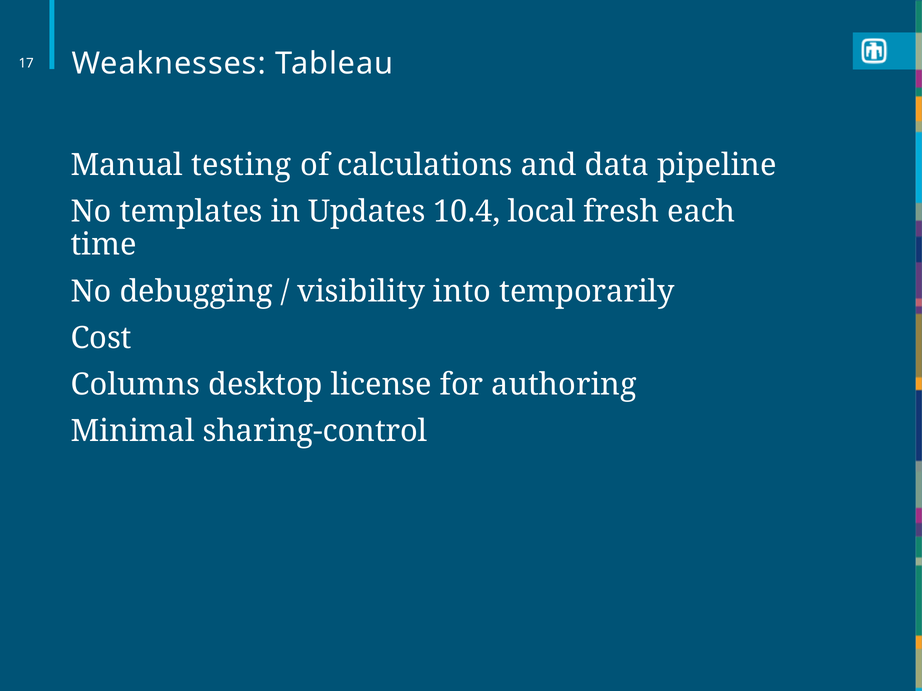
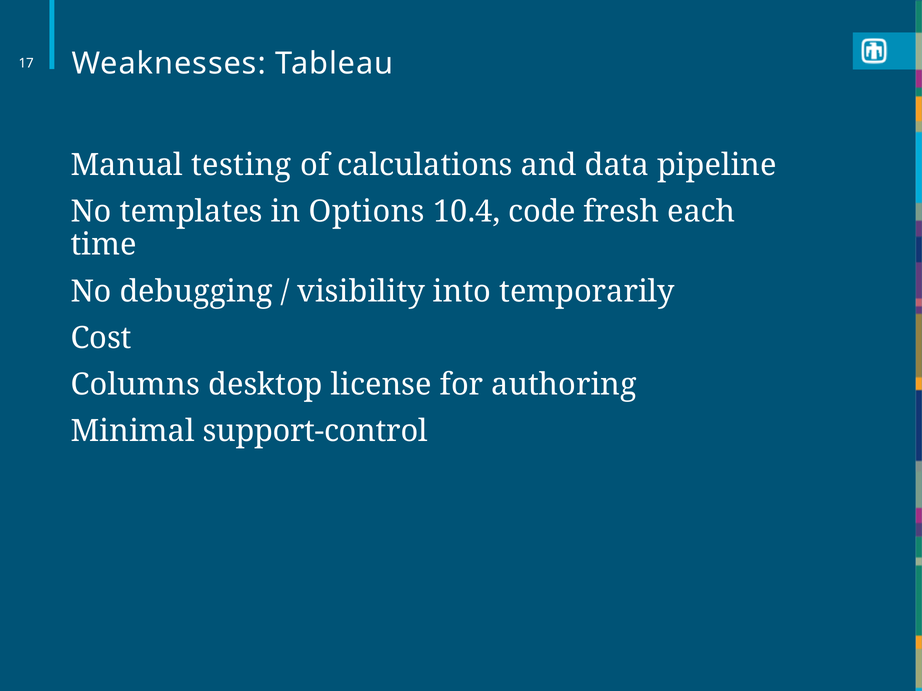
Updates: Updates -> Options (367, 212)
local: local -> code (542, 212)
sharing-control: sharing-control -> support-control (315, 432)
